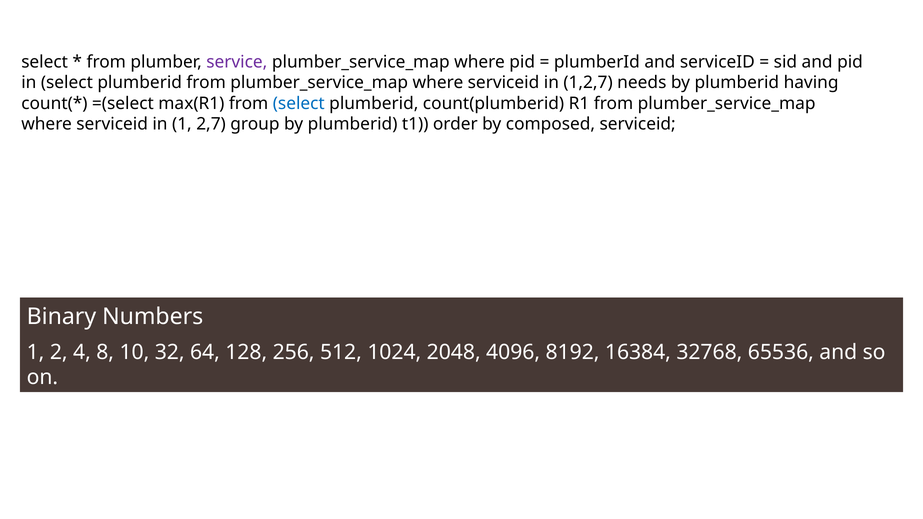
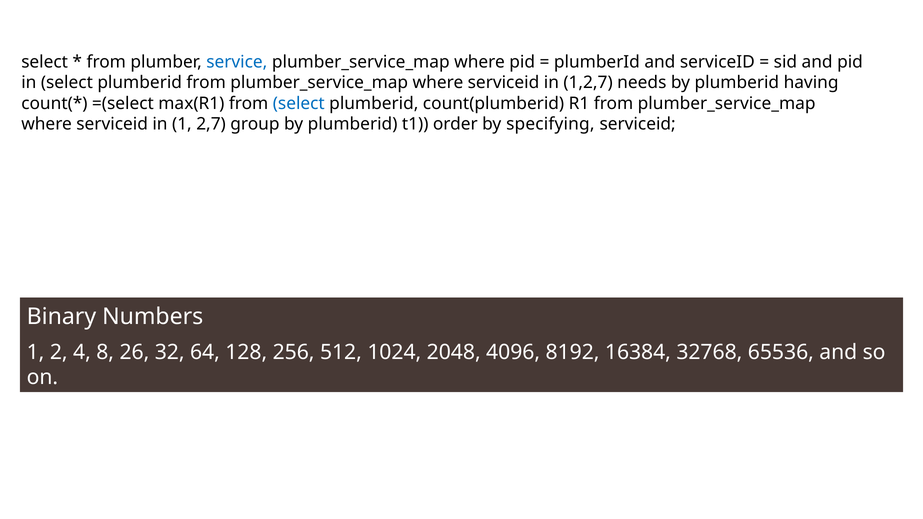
service colour: purple -> blue (237, 62)
composed: composed -> specifying (550, 124)
10: 10 -> 26 (134, 352)
